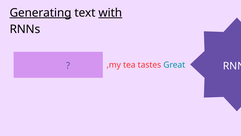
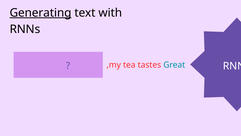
with underline: present -> none (110, 13)
